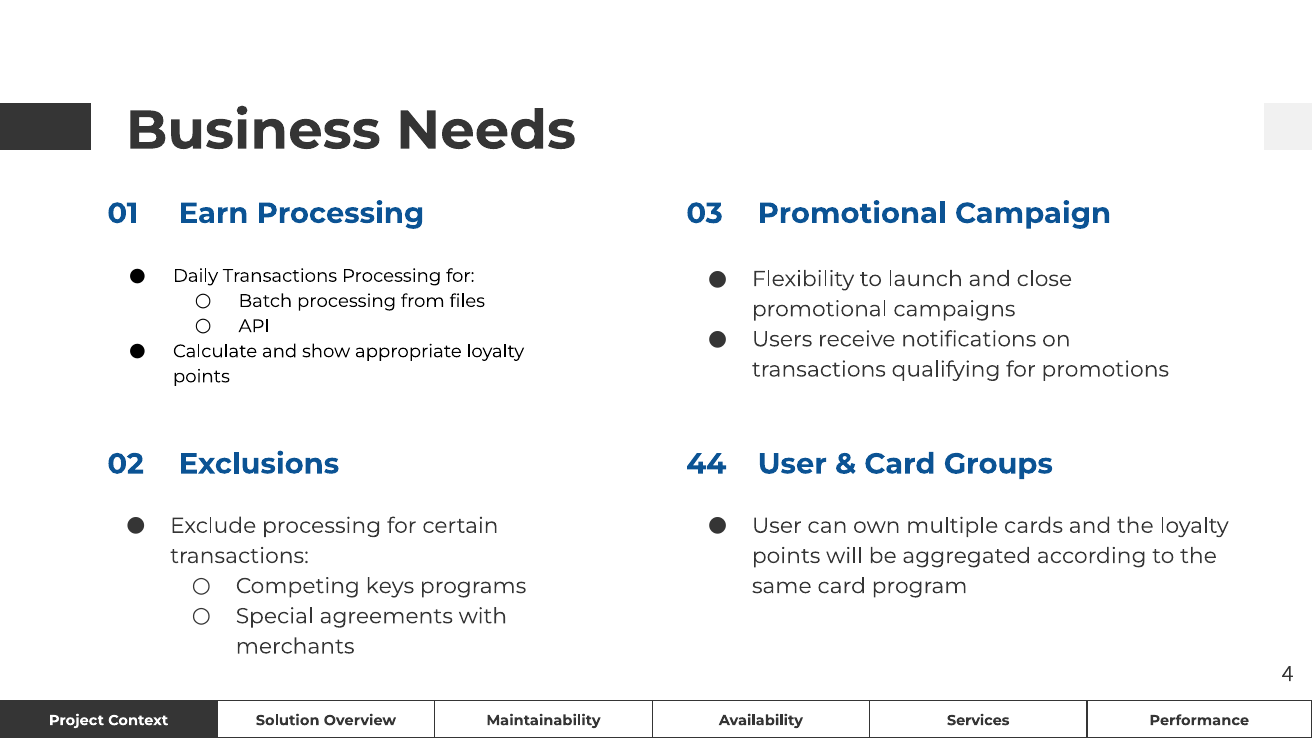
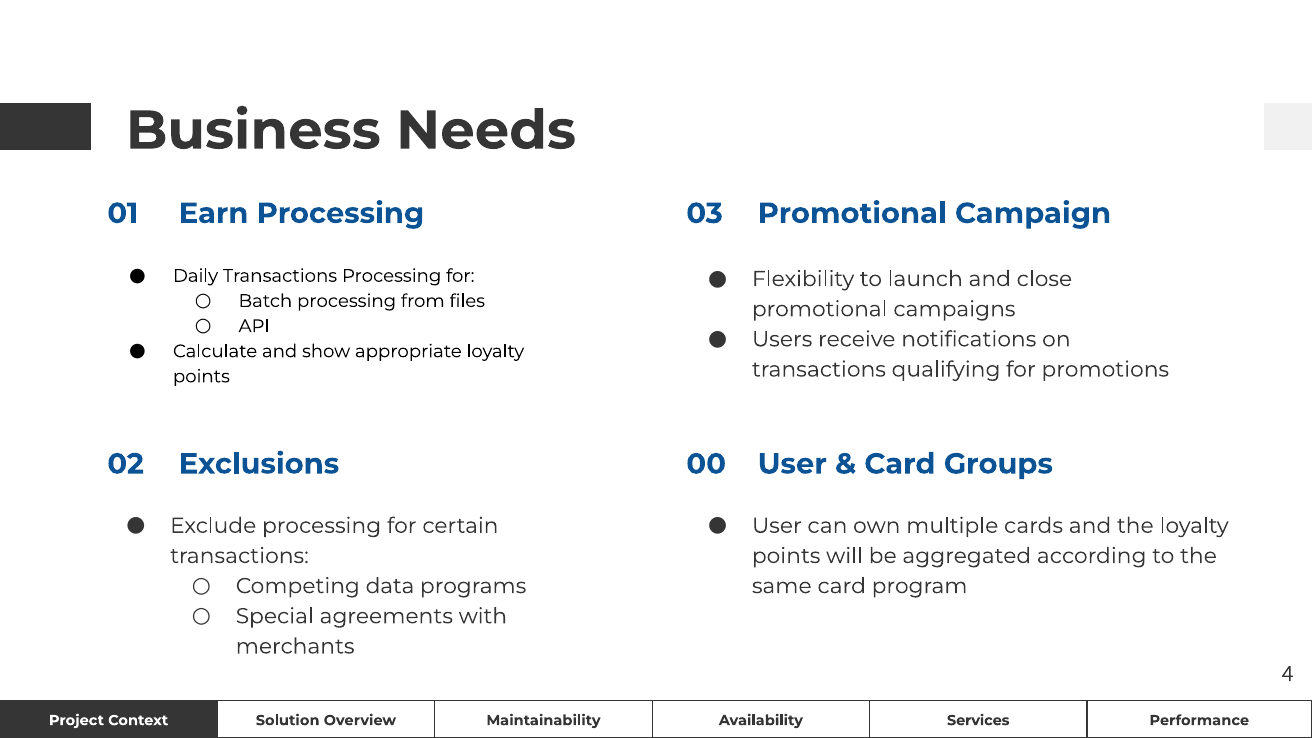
44: 44 -> 00 (706, 464)
keys: keys -> data (390, 586)
